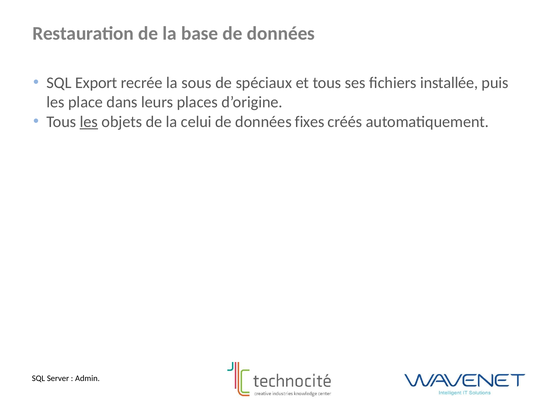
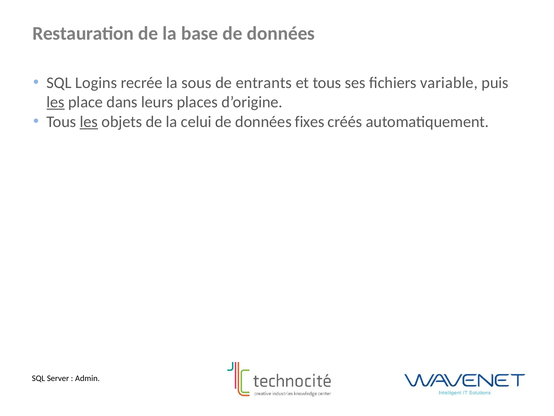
Export: Export -> Logins (96, 83)
spéciaux: spéciaux -> entrants (264, 83)
installée: installée -> variable (449, 83)
les underline: none -> present (56, 102)
